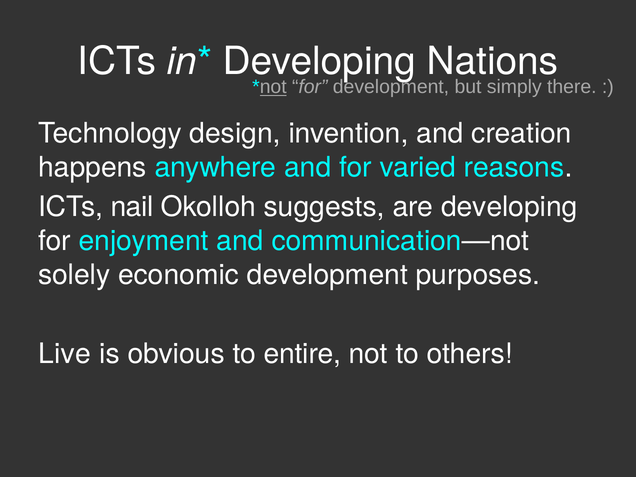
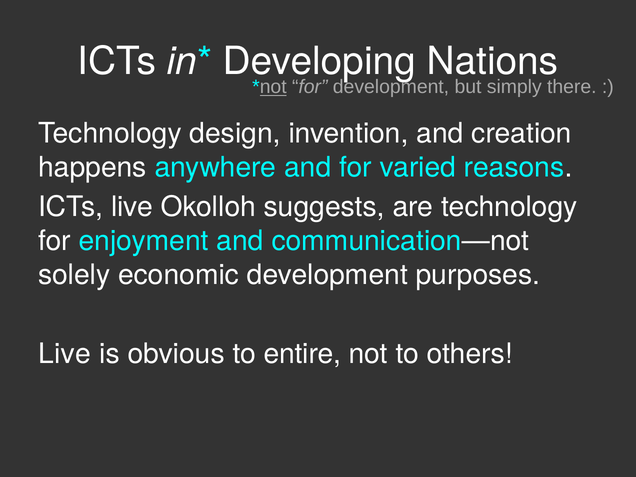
ICTs nail: nail -> live (132, 207)
are developing: developing -> technology (509, 207)
